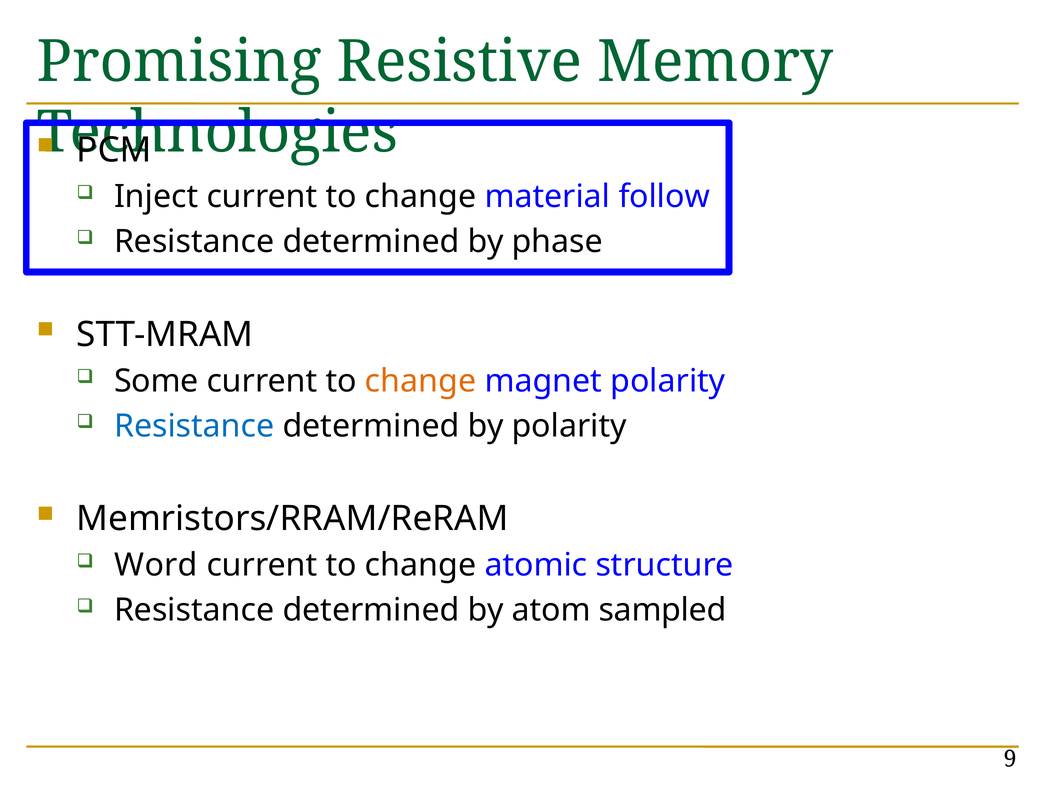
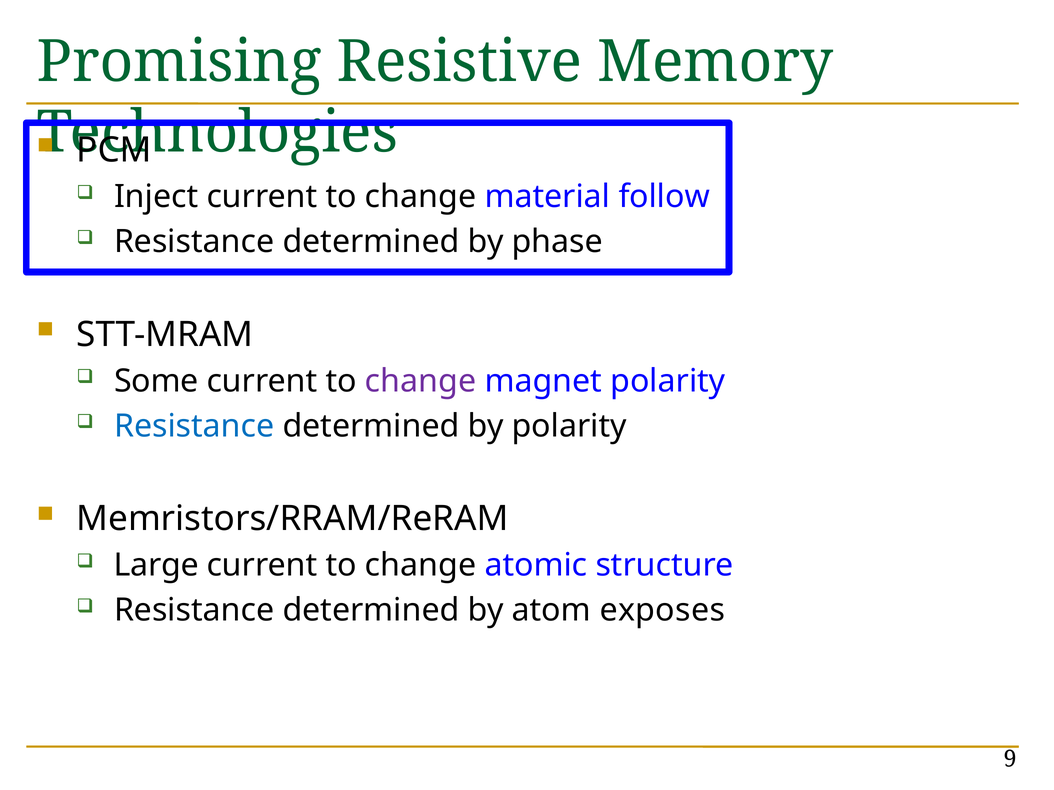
change colour: orange -> purple (421, 381)
Word: Word -> Large (156, 566)
sampled: sampled -> exposes (662, 611)
